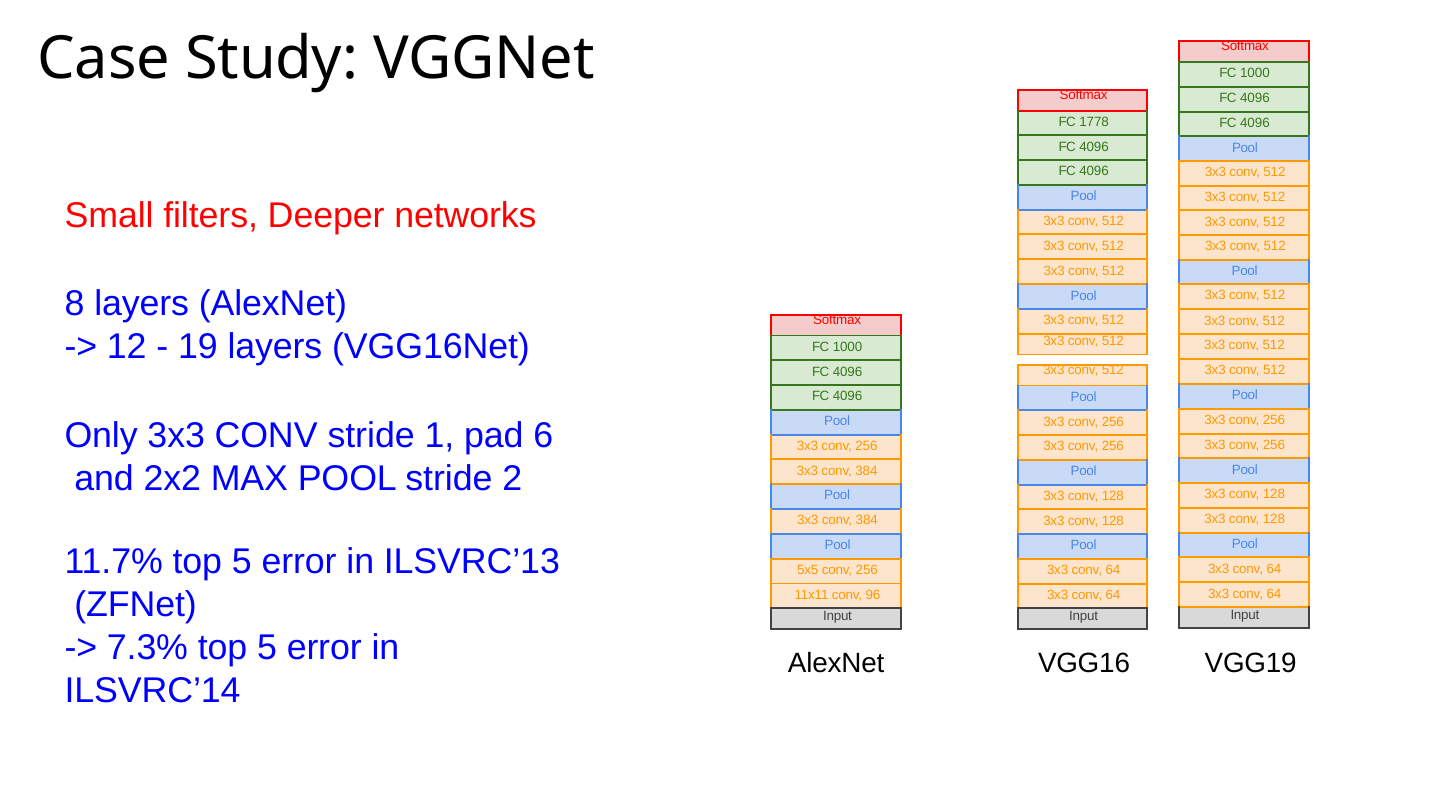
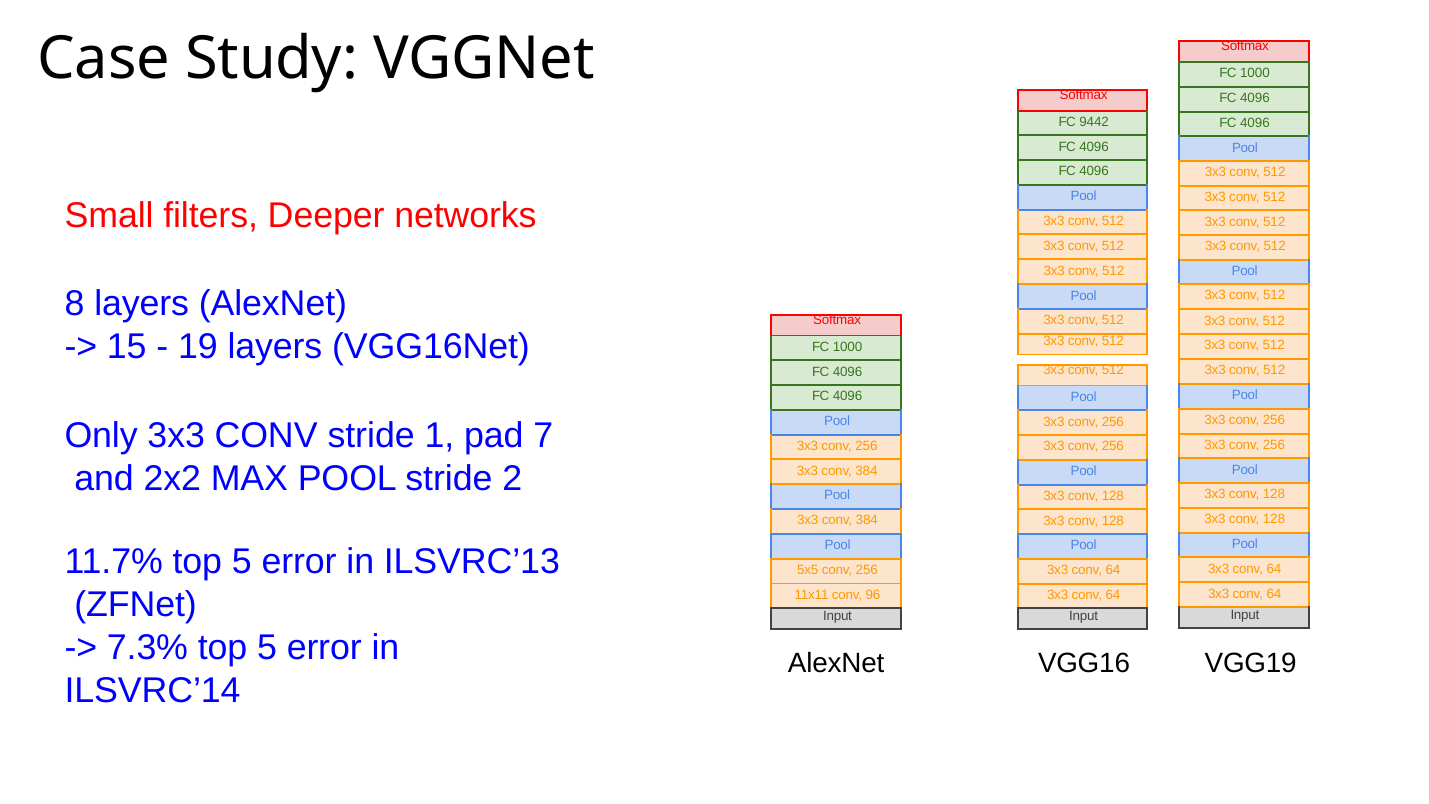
1778: 1778 -> 9442 (1094, 122)
12: 12 -> 15 (127, 347)
6: 6 -> 7 (543, 435)
